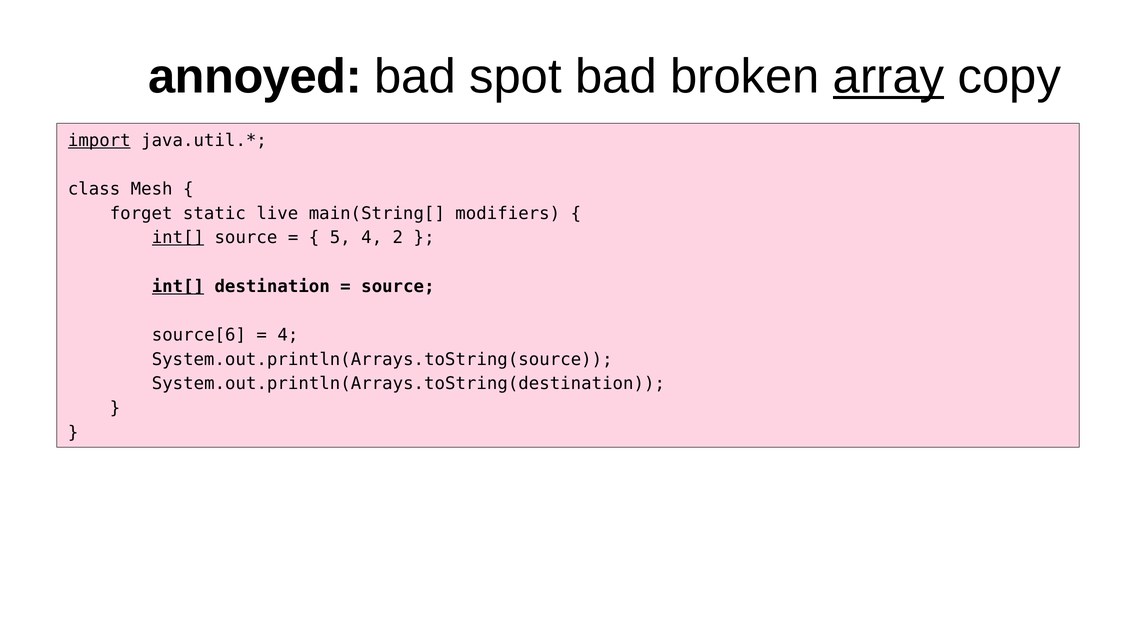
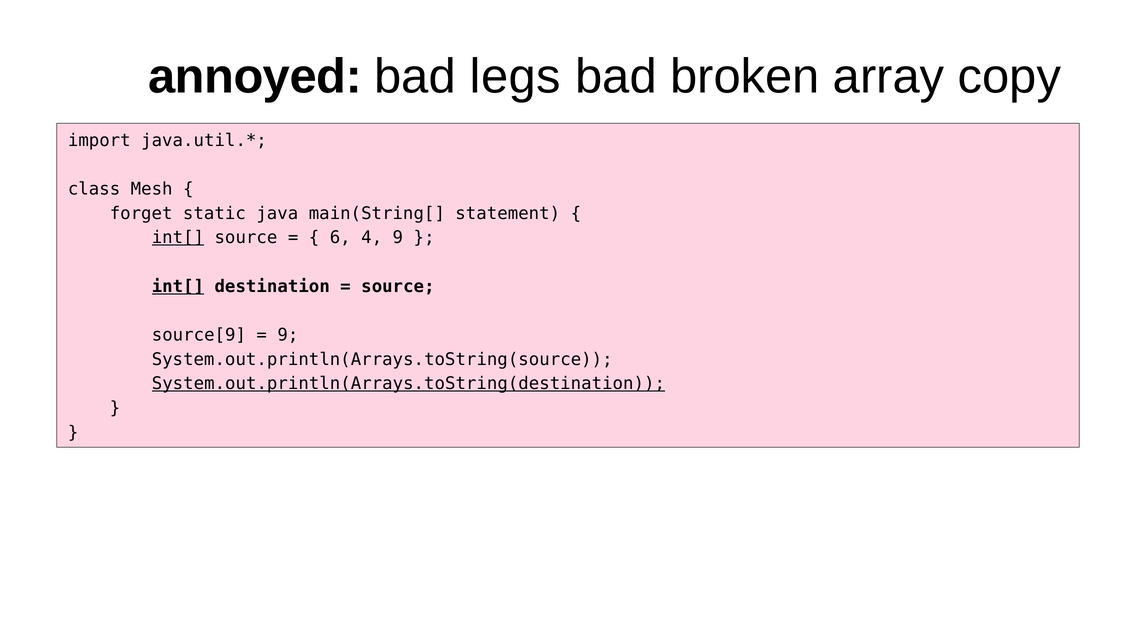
spot: spot -> legs (515, 76)
array underline: present -> none (889, 76)
import underline: present -> none (99, 140)
live: live -> java (277, 213)
modifiers: modifiers -> statement (508, 213)
5: 5 -> 6 (340, 238)
4 2: 2 -> 9 (398, 238)
source[6: source[6 -> source[9 (199, 335)
4: 4 -> 9 (288, 335)
System.out.println(Arrays.toString(destination underline: none -> present (408, 384)
